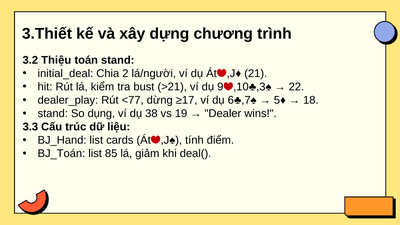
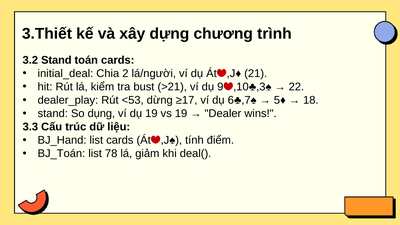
3.2 Thiệu: Thiệu -> Stand (56, 60)
toán stand: stand -> cards (118, 60)
<77: <77 -> <53 (133, 100)
dụ 38: 38 -> 19 (151, 114)
85: 85 -> 78 (111, 154)
